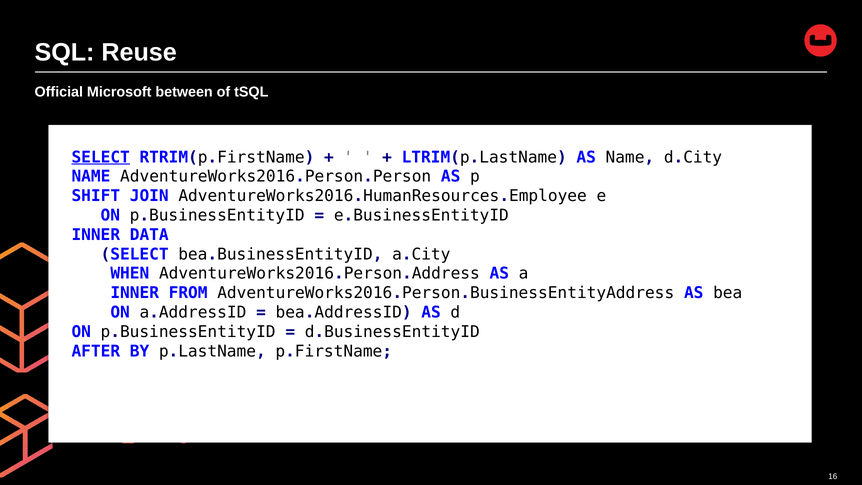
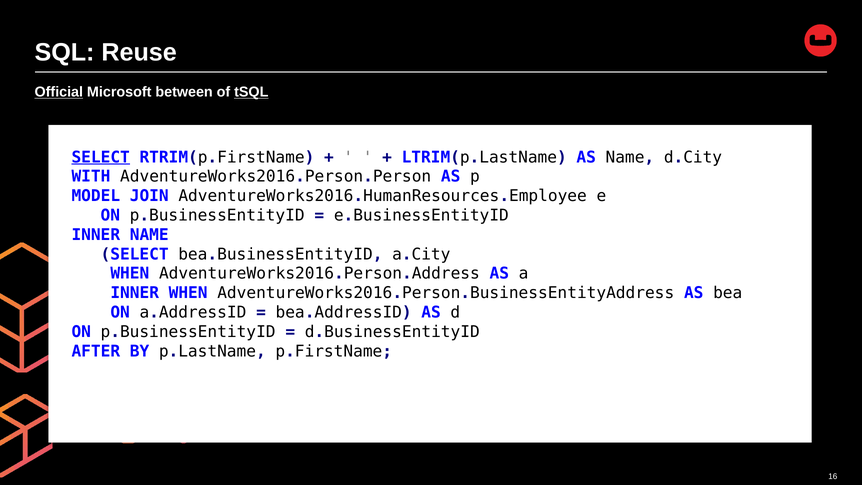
Official underline: none -> present (59, 92)
tSQL underline: none -> present (251, 92)
NAME: NAME -> WITH (91, 177)
SHIFT: SHIFT -> MODEL (96, 196)
INNER DATA: DATA -> NAME (149, 235)
INNER FROM: FROM -> WHEN (188, 293)
